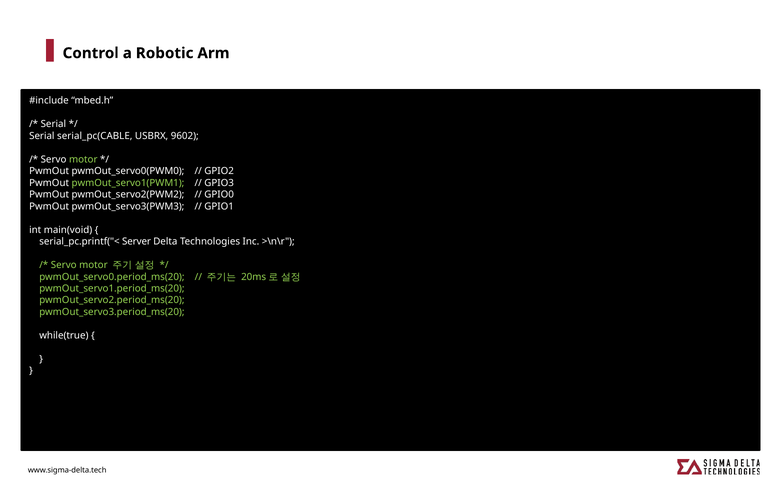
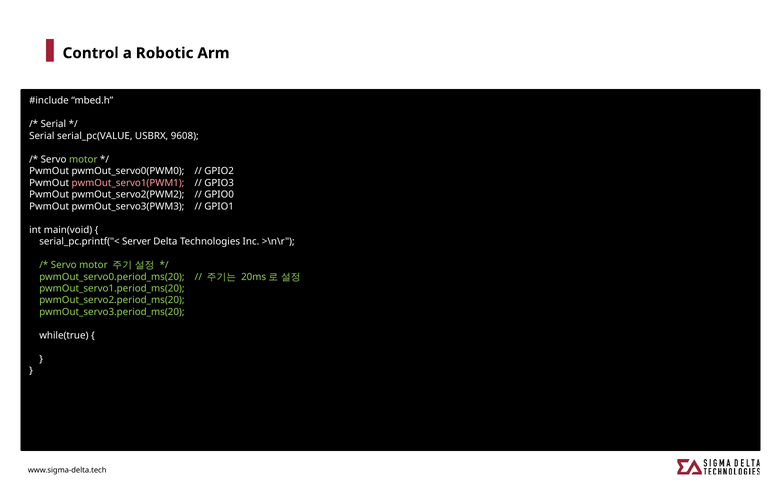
serial_pc(CABLE: serial_pc(CABLE -> serial_pc(VALUE (95, 136)
9602: 9602 -> 9608 (185, 136)
pwmOut_servo1(PWM1 colour: light green -> pink (128, 183)
